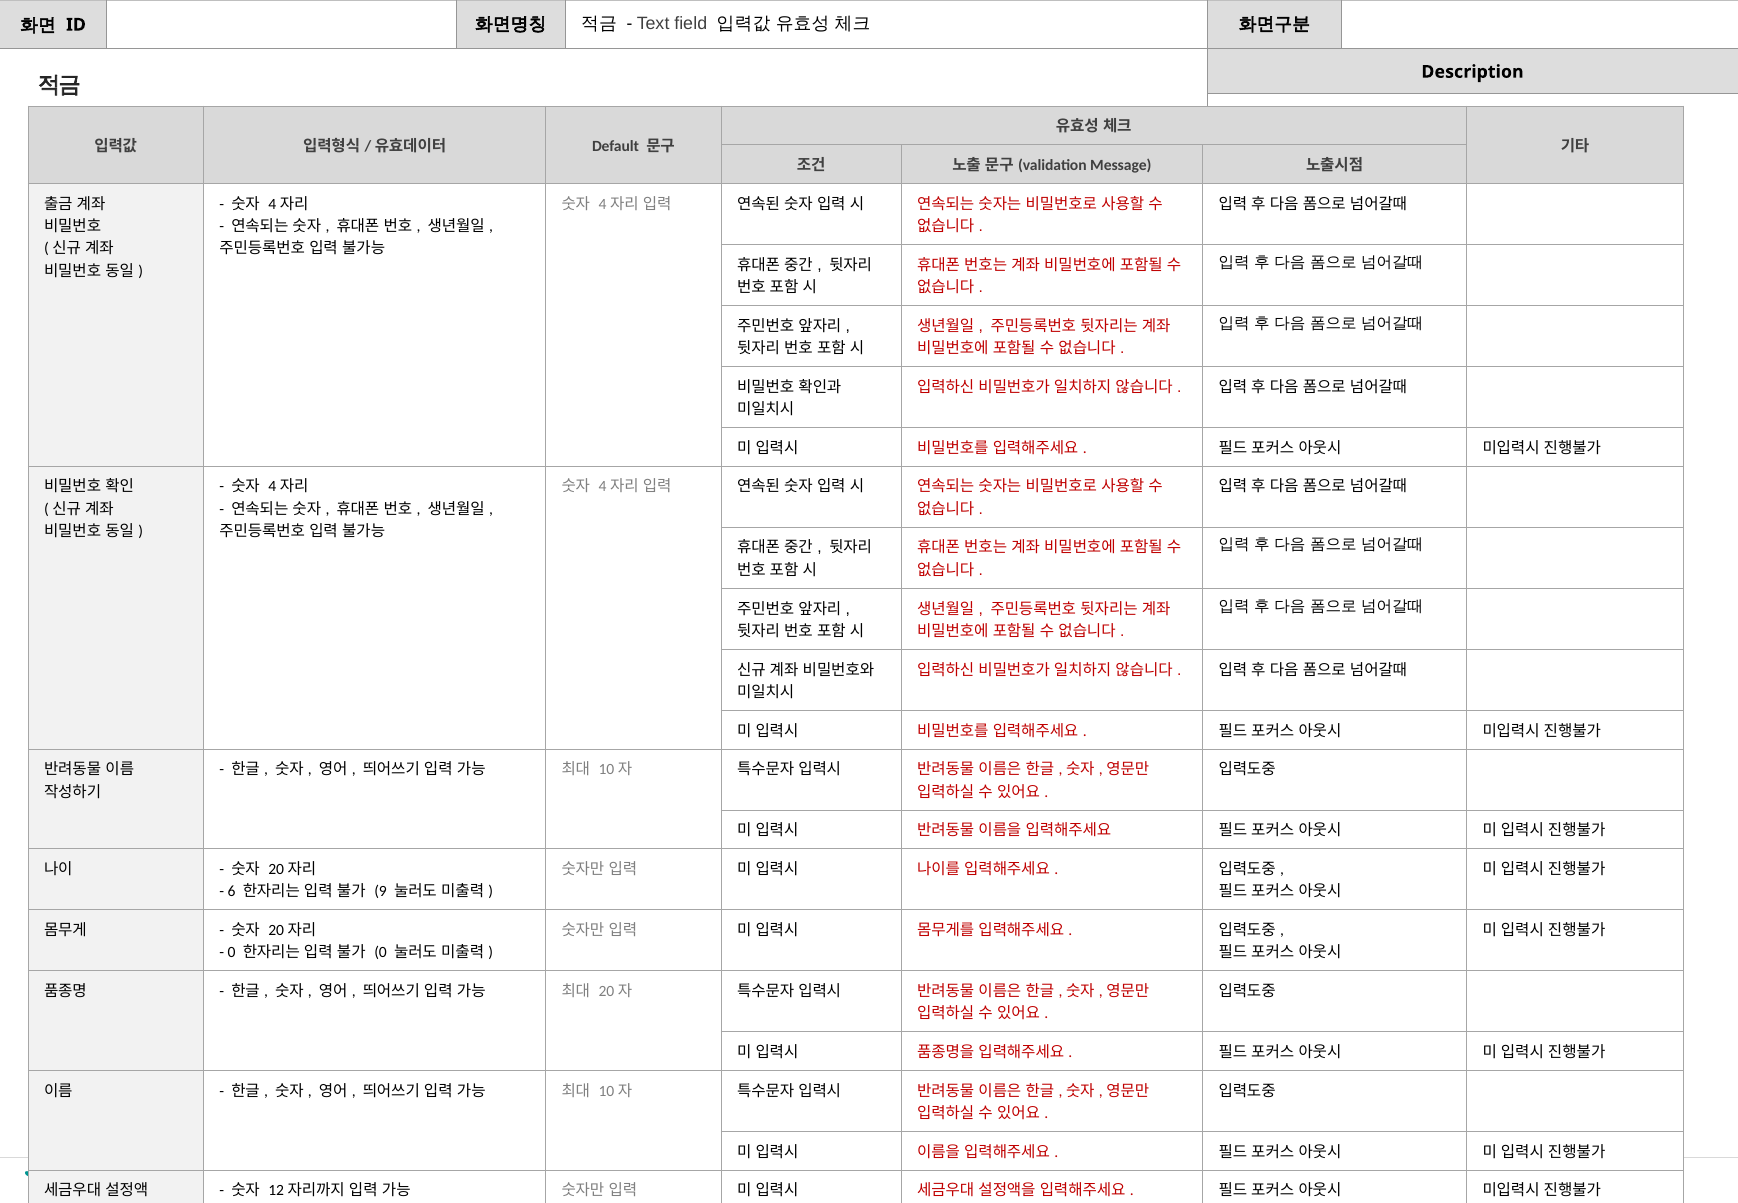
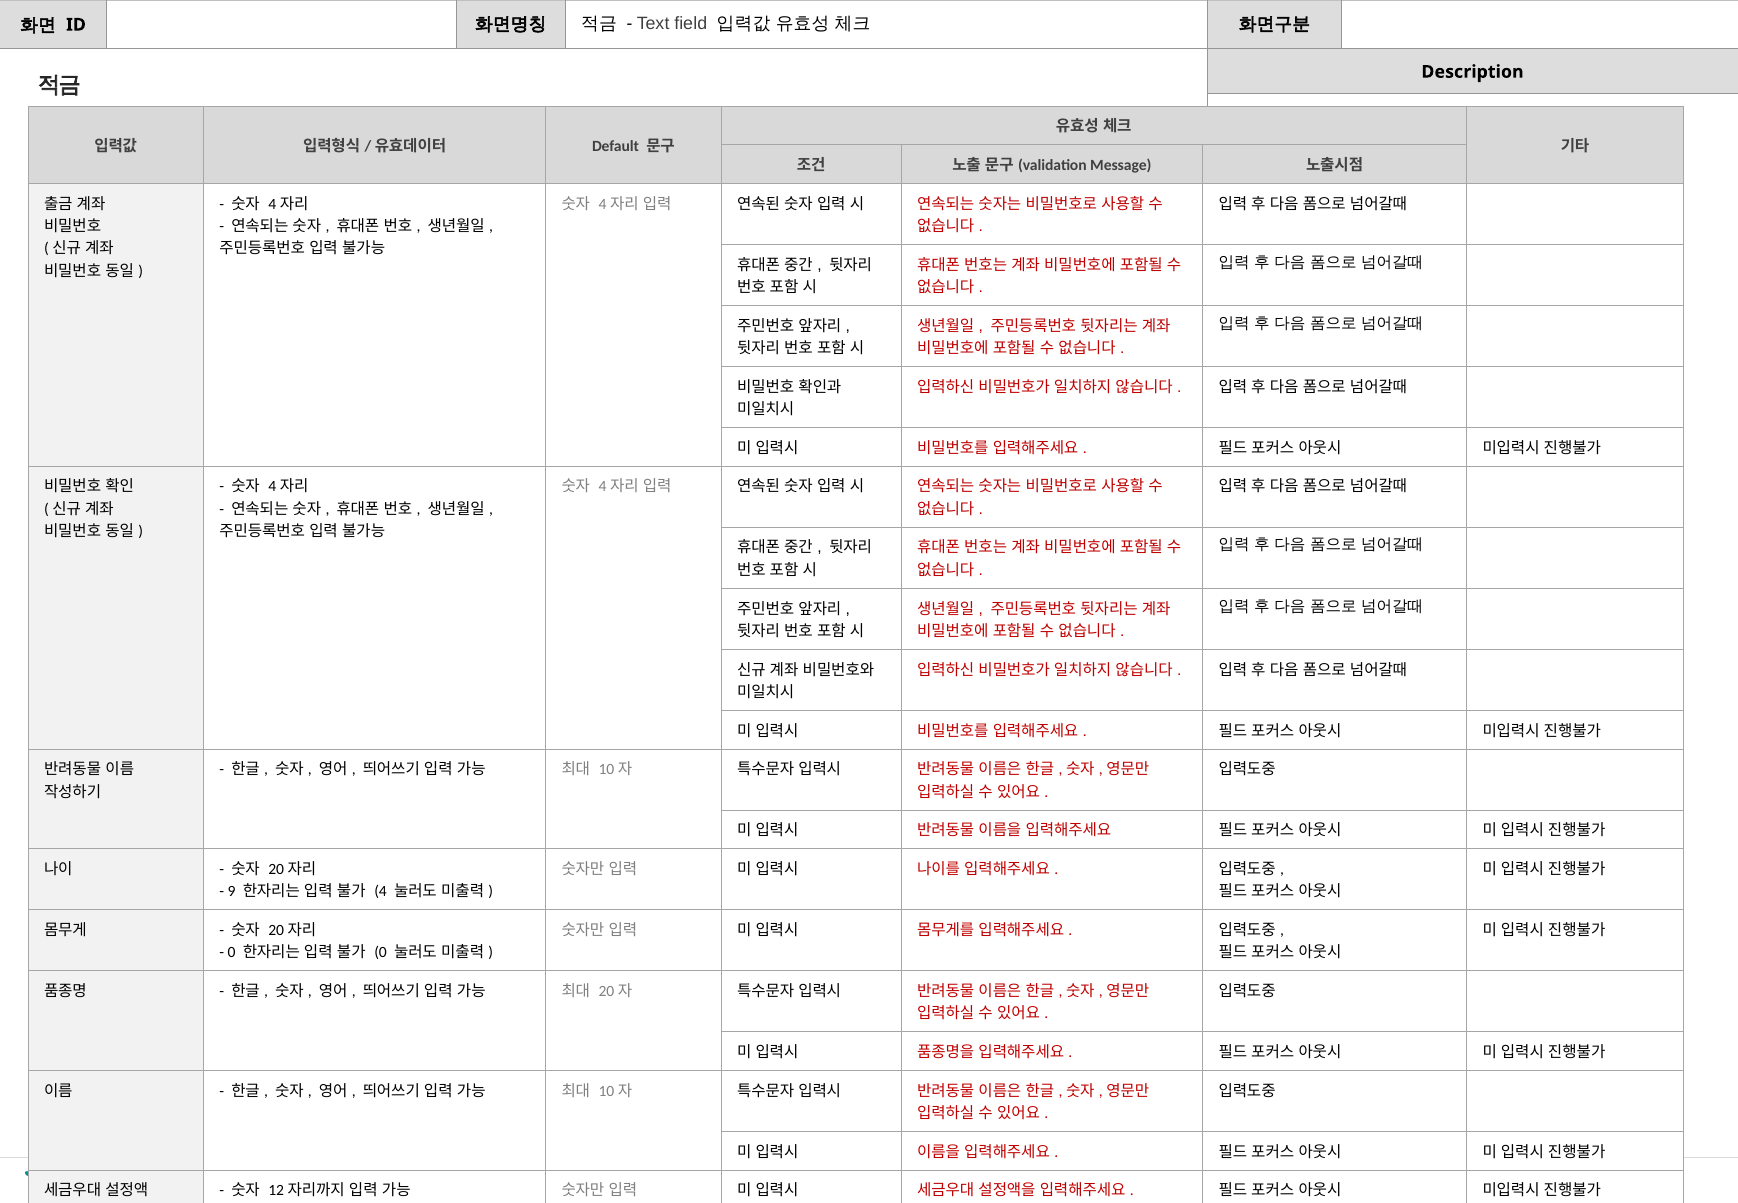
6: 6 -> 9 (231, 892)
9: 9 -> 4 (381, 892)
